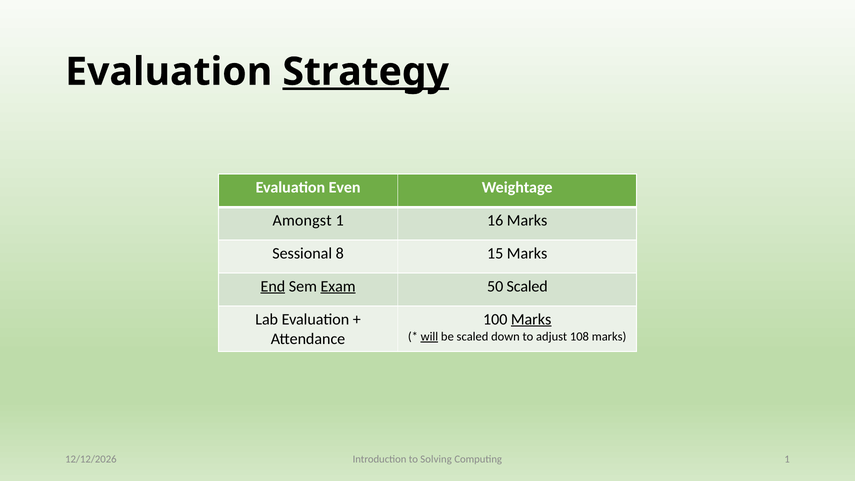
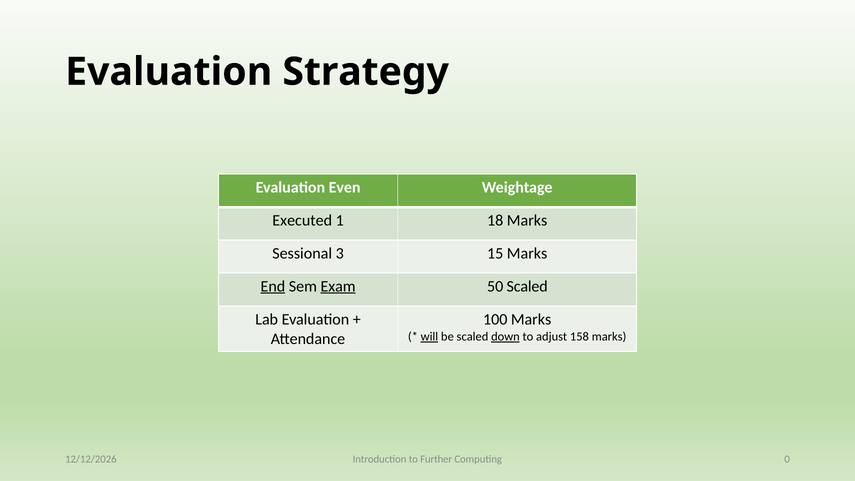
Strategy underline: present -> none (366, 72)
Amongst: Amongst -> Executed (302, 220)
16: 16 -> 18 (495, 220)
8: 8 -> 3 (340, 253)
Marks underline: present -> none (531, 319)
down underline: none -> present (505, 337)
108: 108 -> 158 (579, 337)
Solving: Solving -> Further (436, 459)
Computing 1: 1 -> 0 (787, 459)
